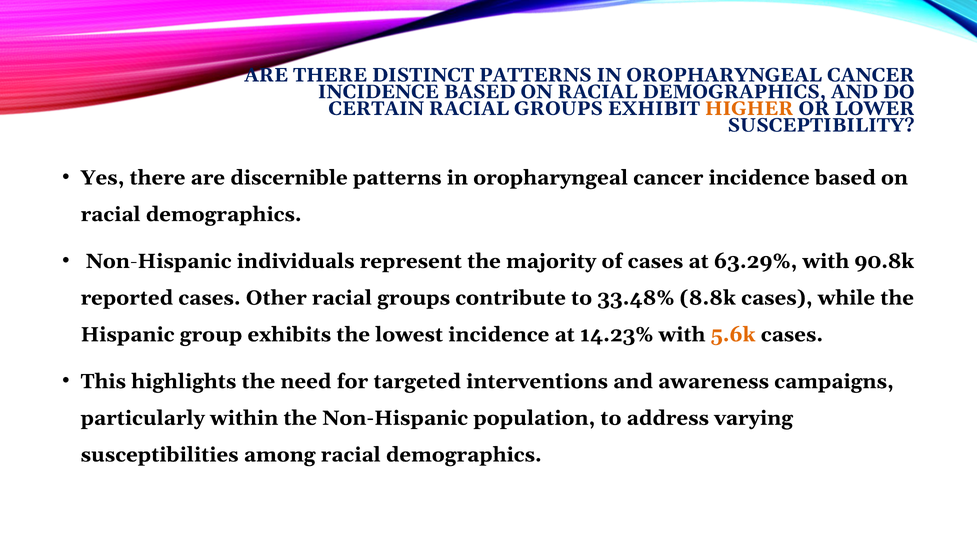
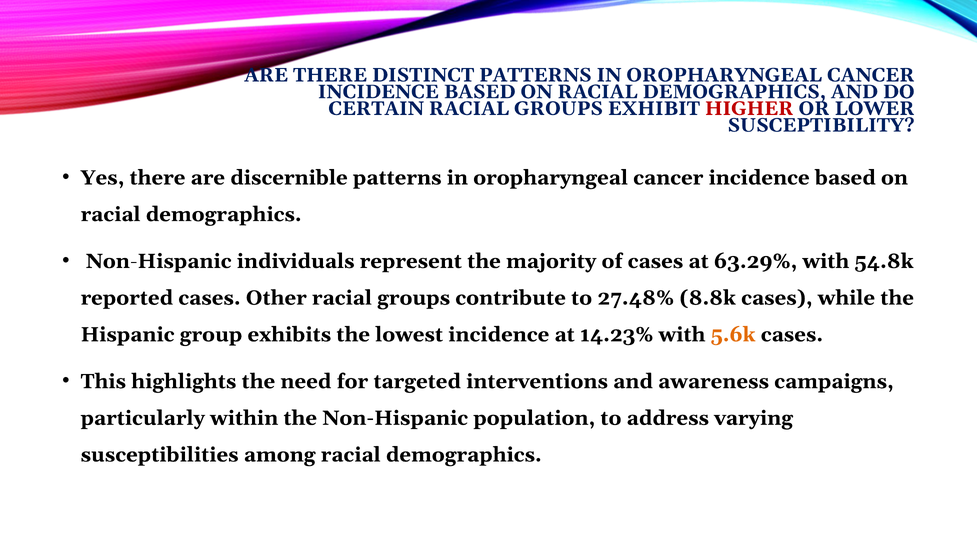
HIGHER colour: orange -> red (749, 108)
90.8k: 90.8k -> 54.8k (884, 261)
33.48%: 33.48% -> 27.48% (636, 298)
